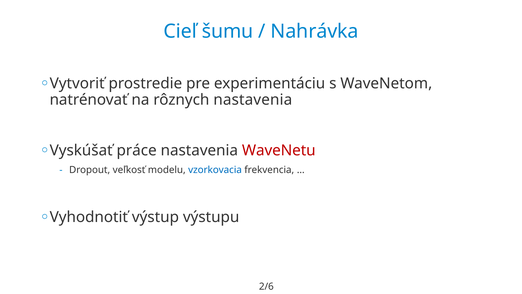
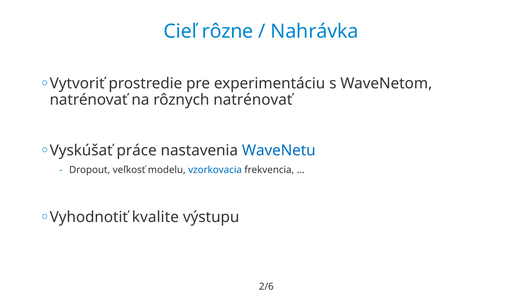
šumu: šumu -> rôzne (228, 31)
rôznych nastavenia: nastavenia -> natrénovať (253, 100)
WaveNetu colour: red -> blue (279, 150)
výstup: výstup -> kvalite (155, 217)
